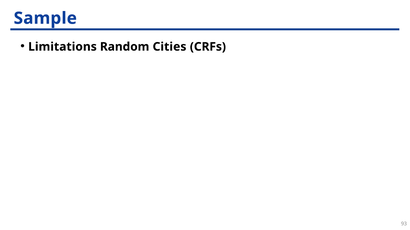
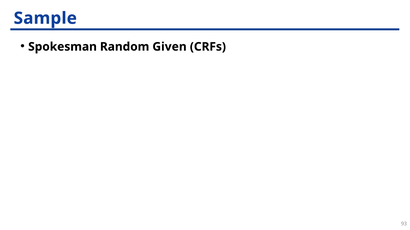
Limitations: Limitations -> Spokesman (63, 47)
Cities: Cities -> Given (170, 47)
